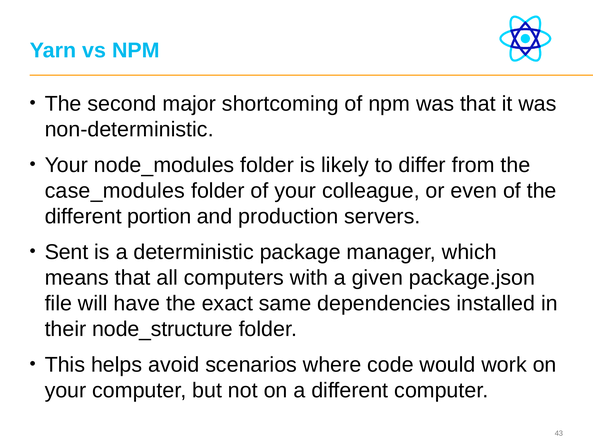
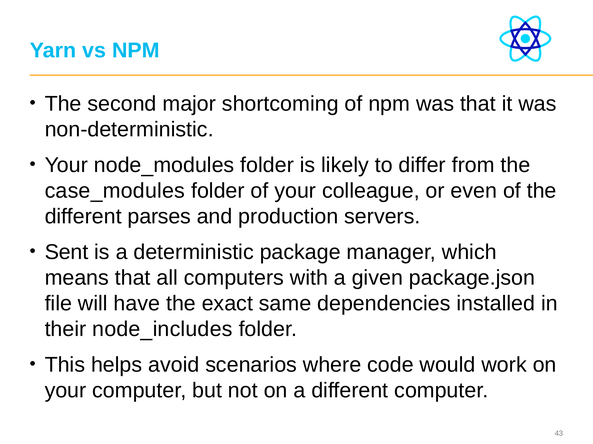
portion: portion -> parses (159, 217)
node_structure: node_structure -> node_includes (162, 330)
